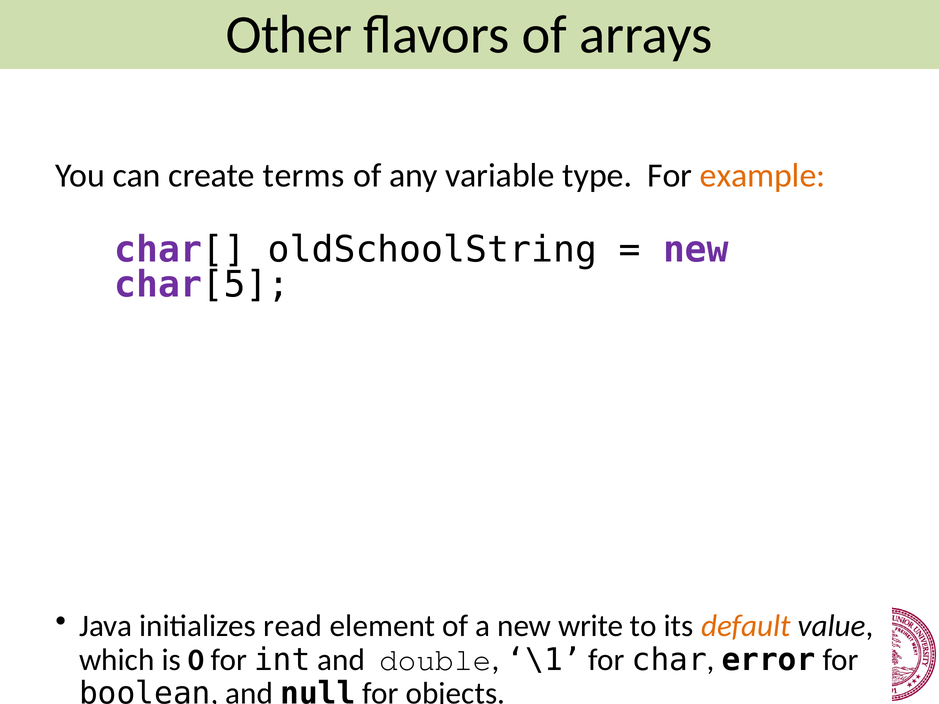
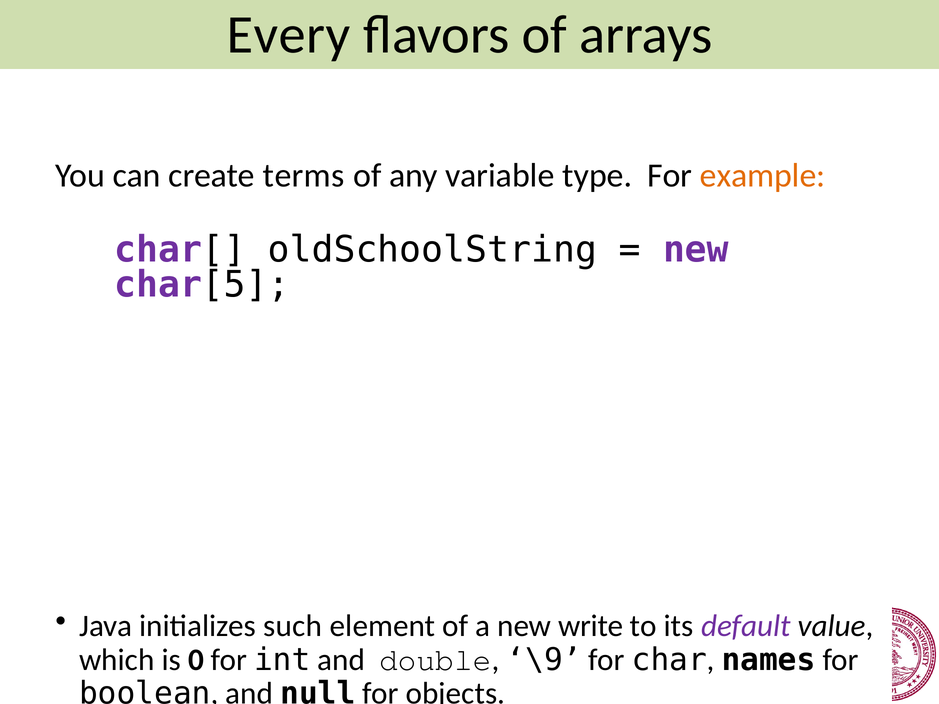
Other: Other -> Every (289, 35)
read: read -> such (293, 626)
default colour: orange -> purple (746, 626)
\1: \1 -> \9 (544, 660)
error: error -> names (769, 660)
